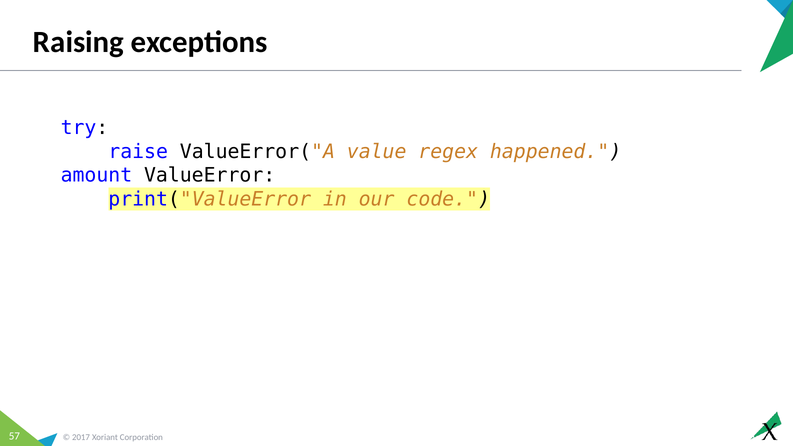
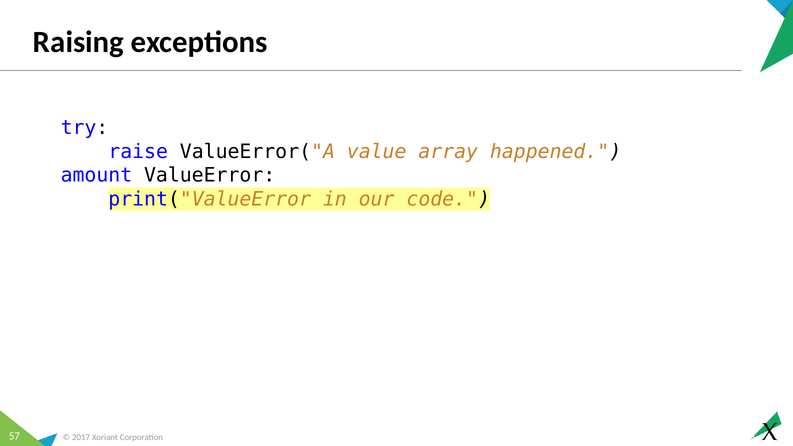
regex: regex -> array (448, 152)
